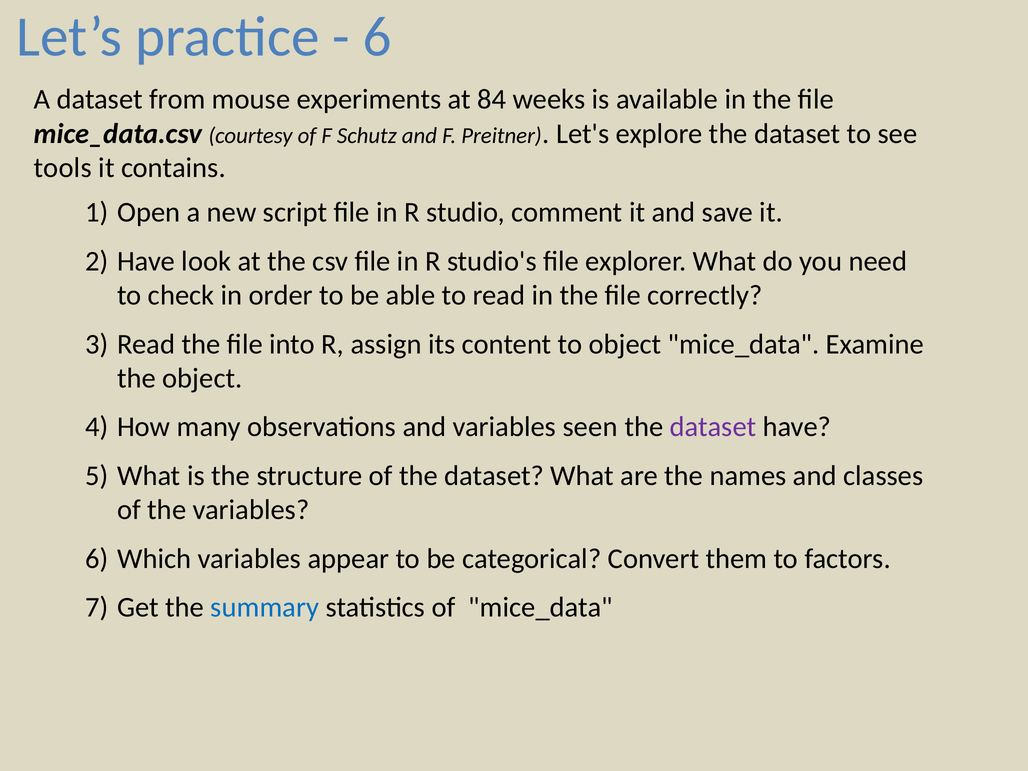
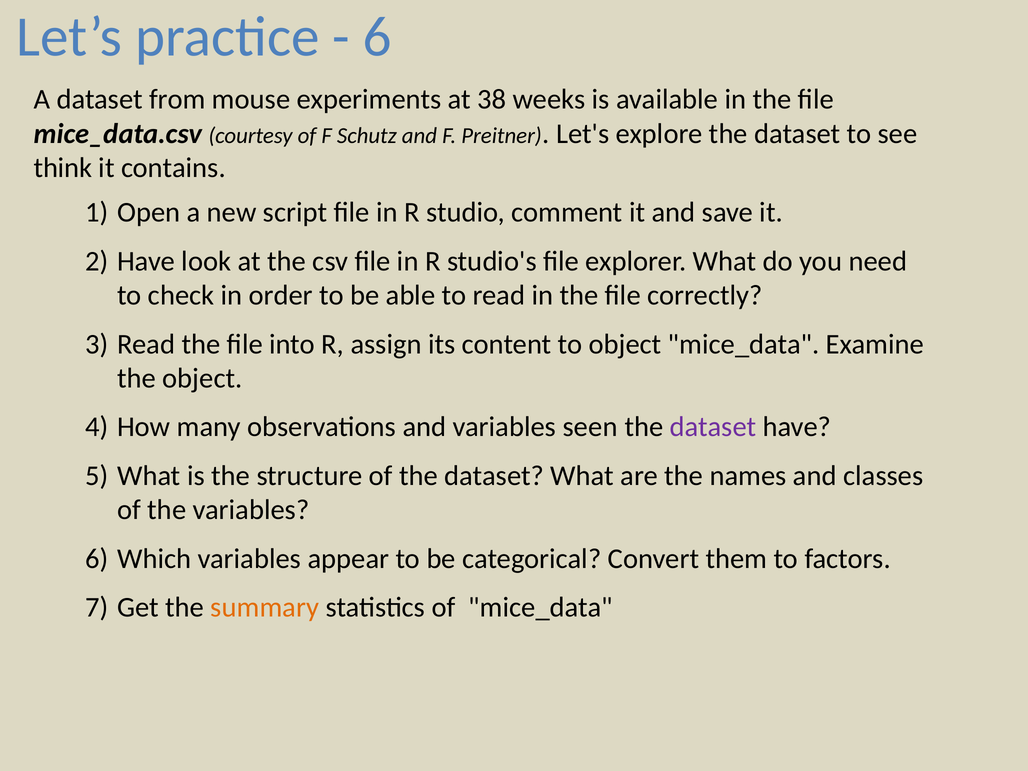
84: 84 -> 38 (492, 99)
tools: tools -> think (63, 168)
summary colour: blue -> orange (265, 607)
